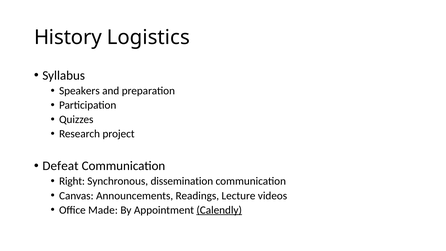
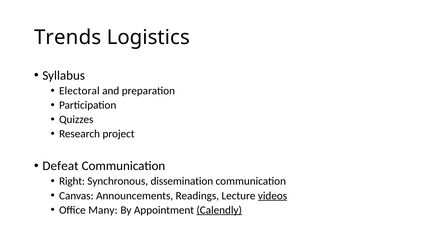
History: History -> Trends (68, 37)
Speakers: Speakers -> Electoral (79, 91)
videos underline: none -> present (273, 196)
Made: Made -> Many (103, 210)
